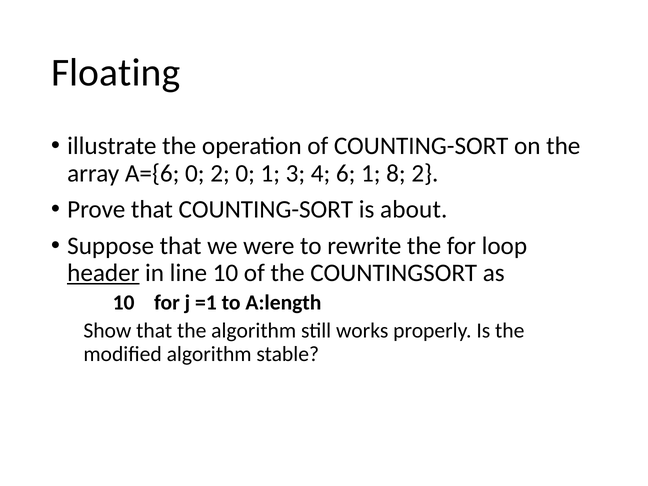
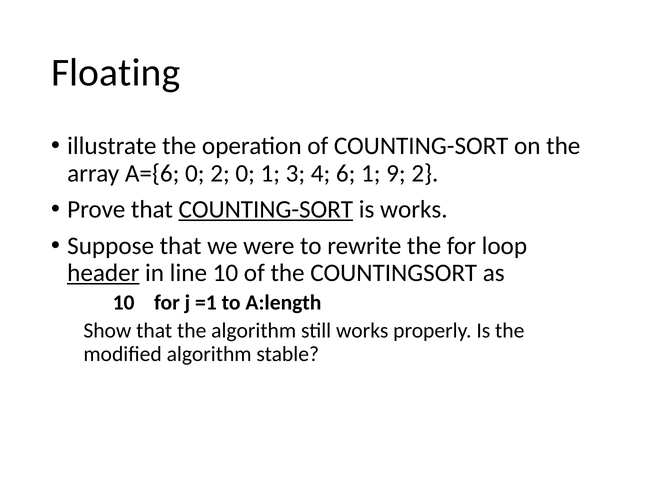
8: 8 -> 9 (396, 173)
COUNTING-SORT underline: none -> present (266, 210)
is about: about -> works (414, 210)
